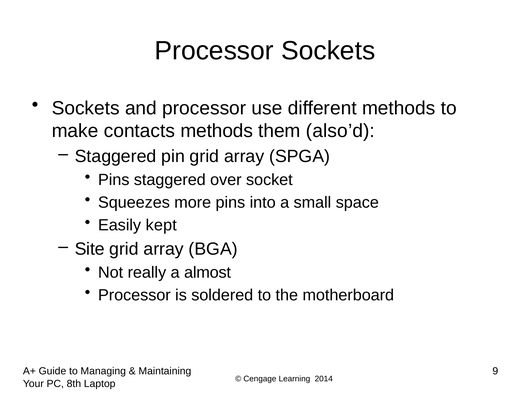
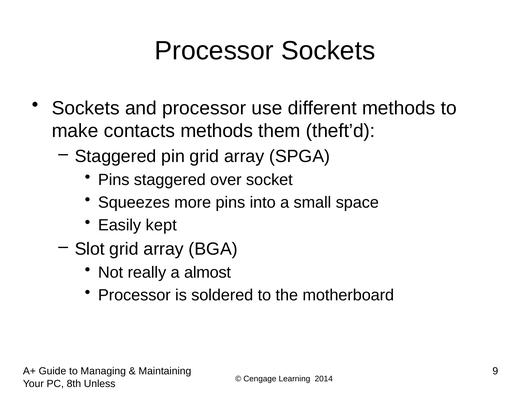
also’d: also’d -> theft’d (341, 131)
Site: Site -> Slot (90, 249)
Laptop: Laptop -> Unless (100, 384)
